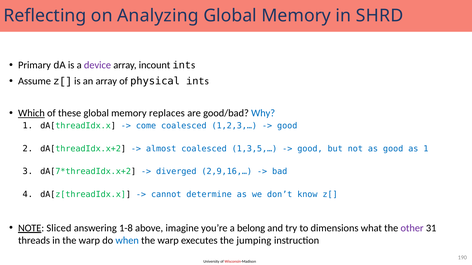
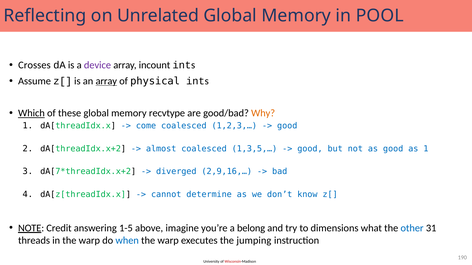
Analyzing: Analyzing -> Unrelated (158, 16)
SHRD: SHRD -> POOL (380, 16)
Primary: Primary -> Crosses (34, 65)
array underline: none -> present (106, 81)
replaces: replaces -> recvtype (167, 113)
Why colour: blue -> orange (263, 113)
Sliced: Sliced -> Credit (59, 229)
1-8: 1-8 -> 1-5 (126, 229)
other colour: purple -> blue (412, 229)
